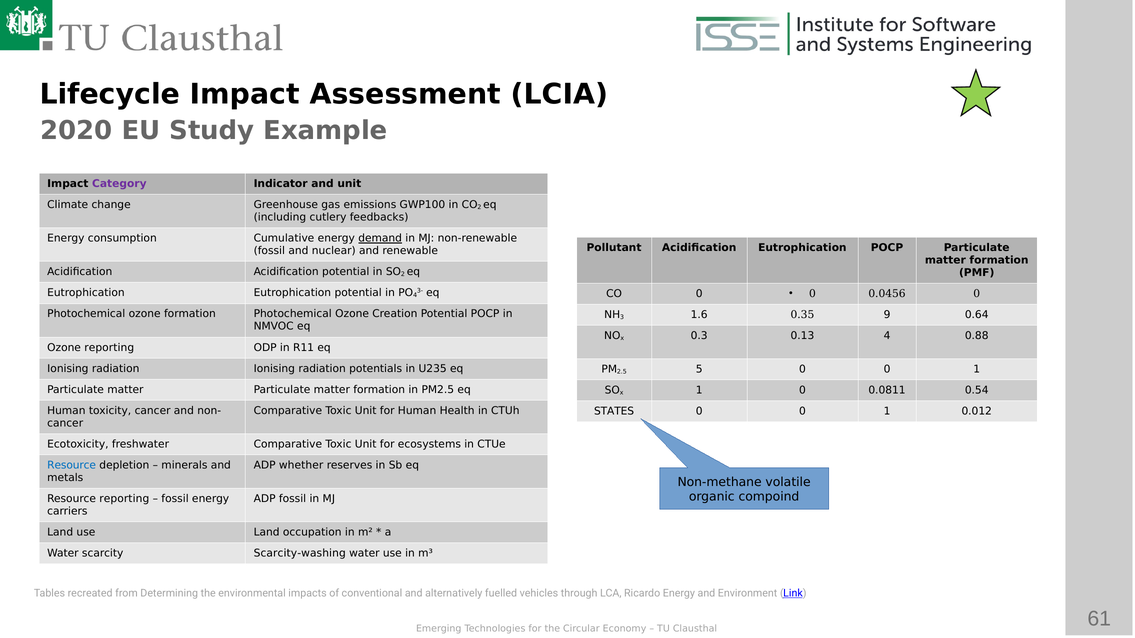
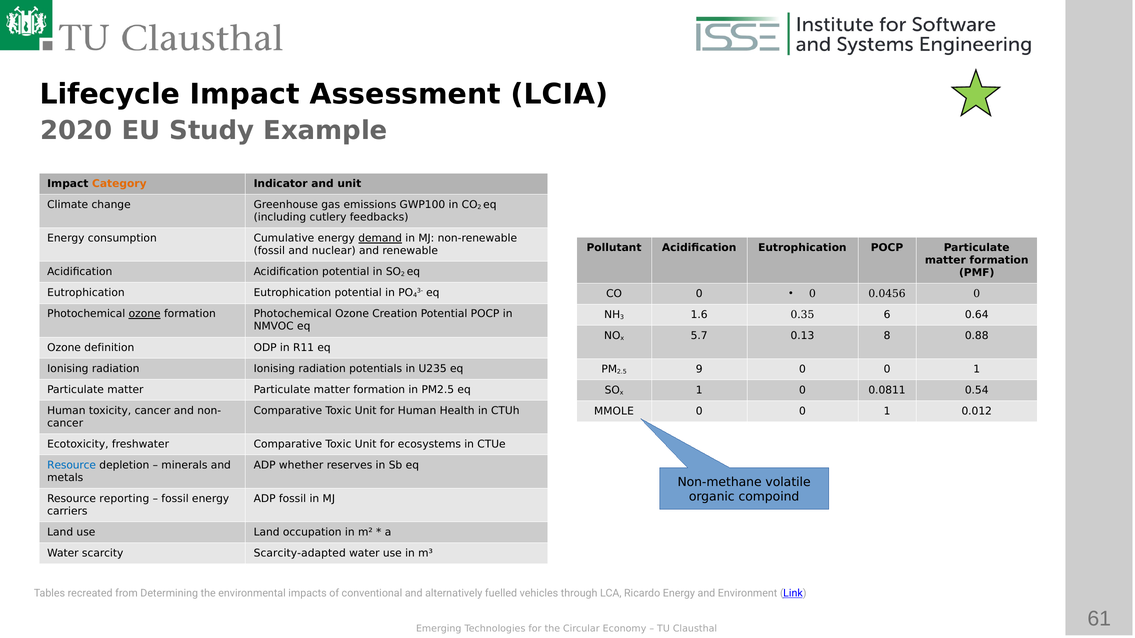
Category colour: purple -> orange (119, 184)
ozone underline: none -> present (145, 314)
9: 9 -> 6 (887, 315)
0.3: 0.3 -> 5.7 (699, 336)
0.13 4: 4 -> 8 (887, 336)
Ozone reporting: reporting -> definition (109, 348)
5: 5 -> 9 (699, 369)
STATES: STATES -> MMOLE (614, 412)
Scarcity-washing: Scarcity-washing -> Scarcity-adapted (300, 554)
